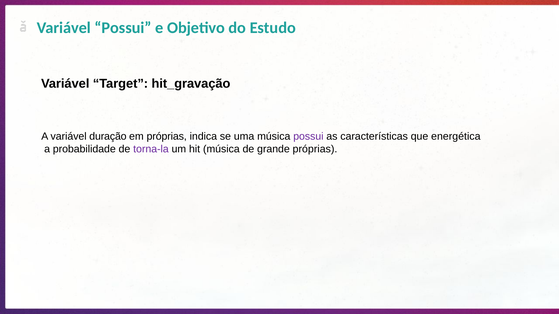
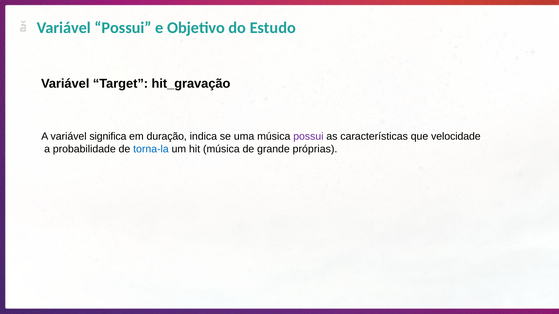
duração: duração -> significa (108, 137)
em próprias: próprias -> duração (167, 137)
energética: energética -> velocidade (456, 137)
torna-la colour: purple -> blue (151, 149)
